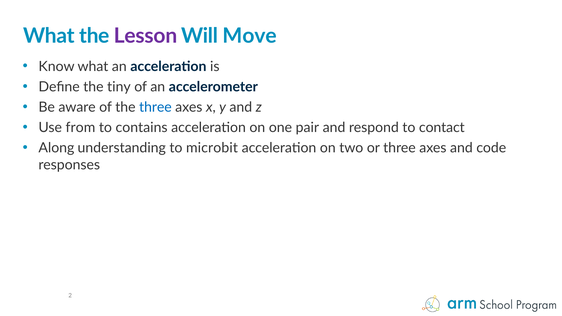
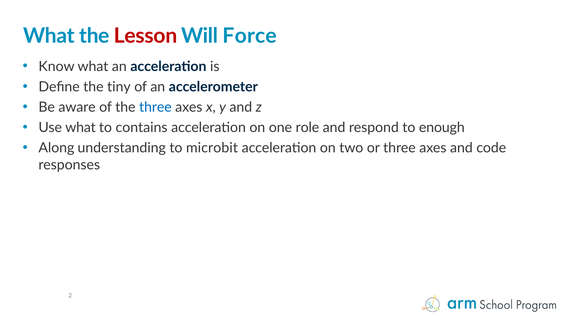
Lesson colour: purple -> red (146, 36)
Move: Move -> Force (250, 36)
Use from: from -> what (81, 128)
pair: pair -> role (307, 128)
contact: contact -> enough (442, 128)
